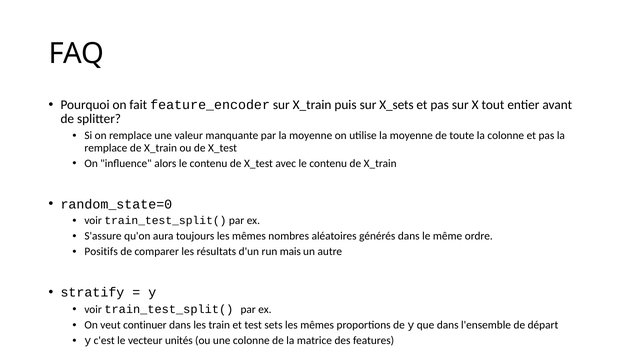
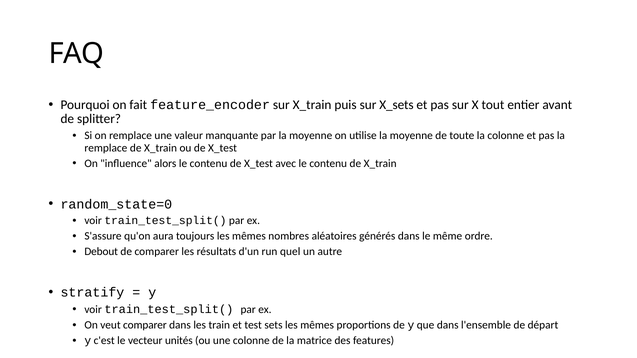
Positifs: Positifs -> Debout (101, 252)
mais: mais -> quel (290, 252)
veut continuer: continuer -> comparer (145, 326)
